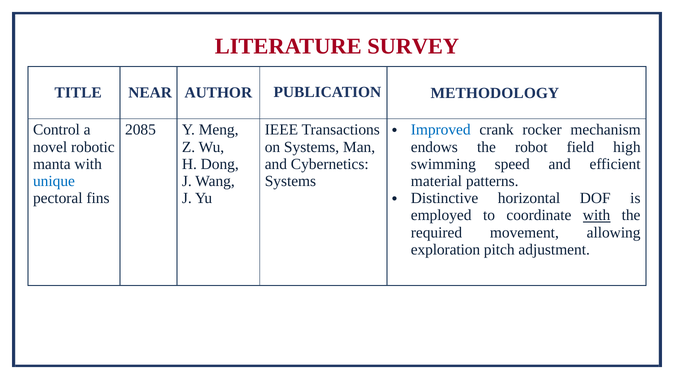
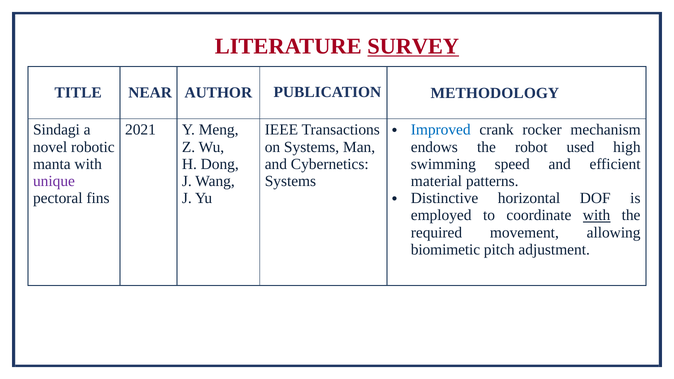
SURVEY underline: none -> present (413, 46)
Control: Control -> Sindagi (56, 130)
2085: 2085 -> 2021 (141, 130)
field: field -> used (580, 147)
unique colour: blue -> purple (54, 181)
exploration: exploration -> biomimetic (445, 250)
